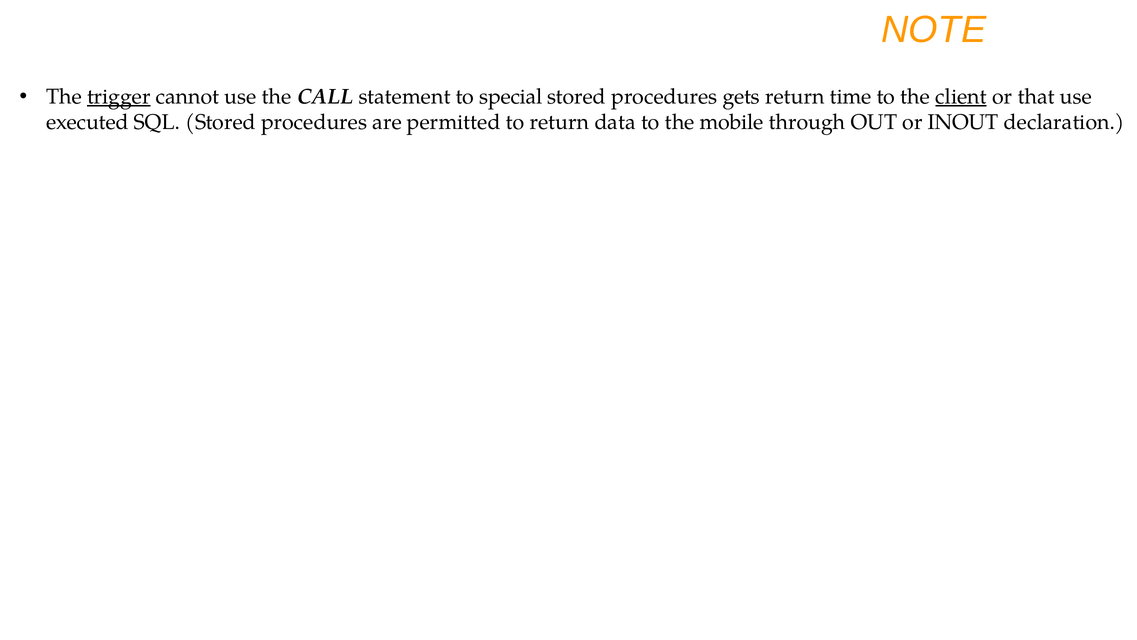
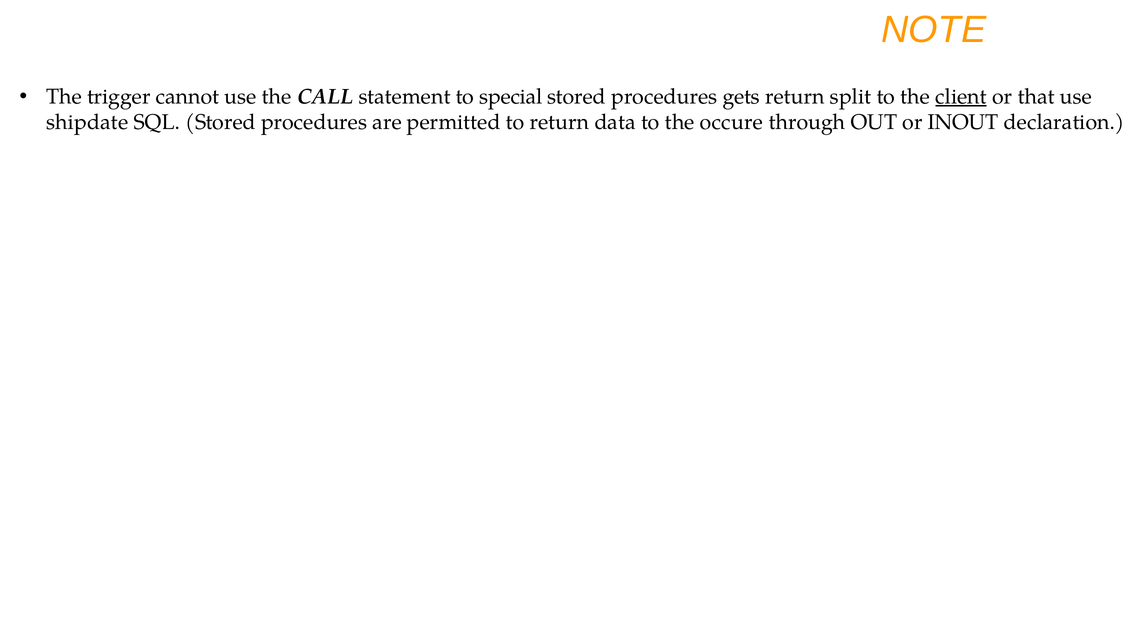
trigger underline: present -> none (119, 97)
time: time -> split (851, 97)
executed: executed -> shipdate (87, 122)
mobile: mobile -> occure (731, 122)
